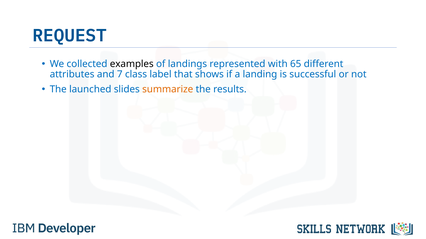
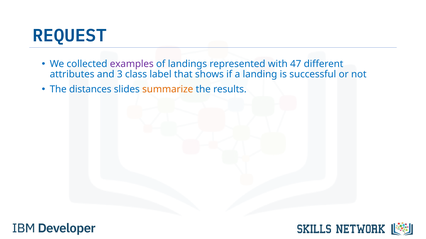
examples colour: black -> purple (132, 64)
65: 65 -> 47 (296, 64)
7: 7 -> 3 (120, 75)
launched: launched -> distances (90, 90)
